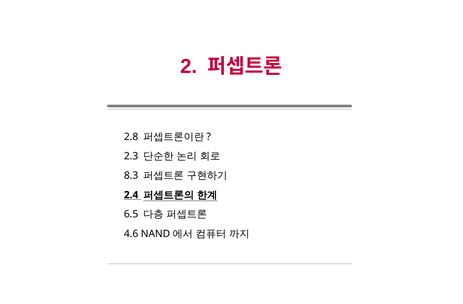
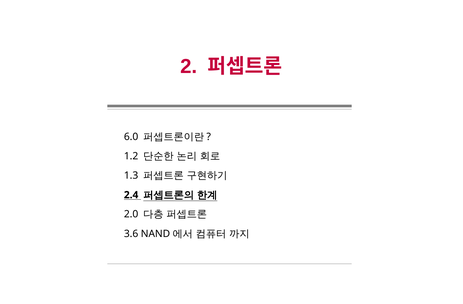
2.8: 2.8 -> 6.0 (131, 137)
2.3: 2.3 -> 1.2 (131, 156)
8.3: 8.3 -> 1.3 (131, 176)
6.5: 6.5 -> 2.0 (131, 214)
4.6: 4.6 -> 3.6 (131, 234)
